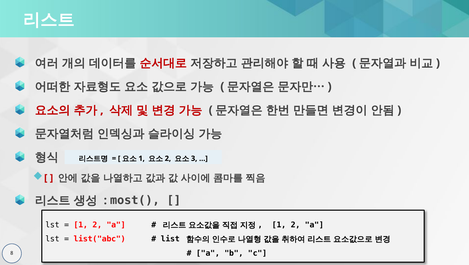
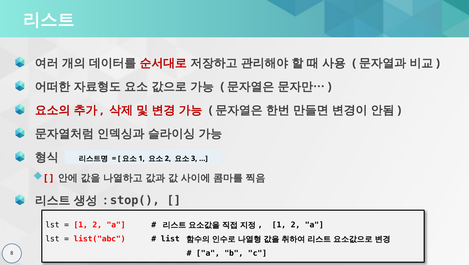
most(: most( -> stop( (135, 200)
